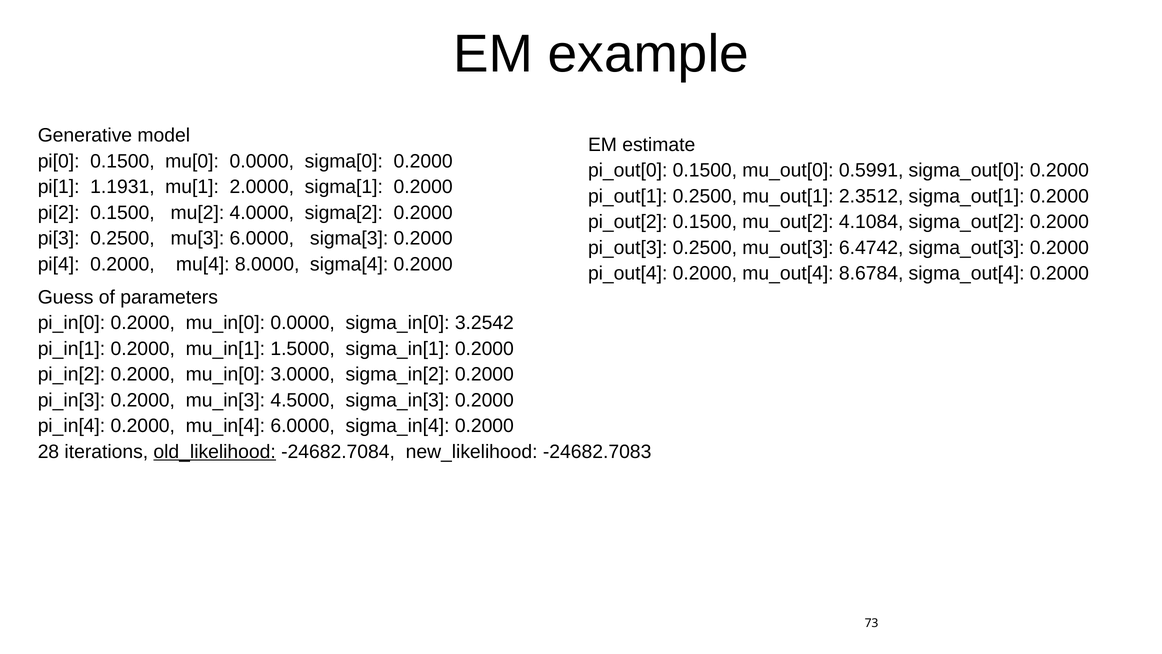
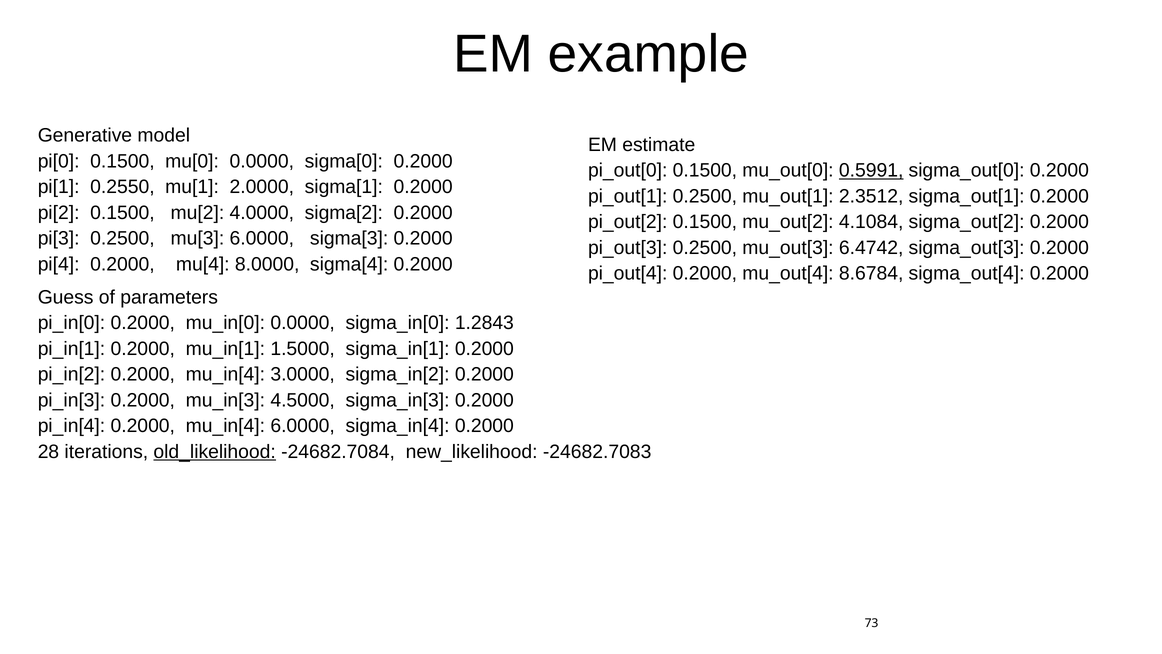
0.5991 underline: none -> present (871, 170)
1.1931: 1.1931 -> 0.2550 (122, 187)
3.2542: 3.2542 -> 1.2843 (484, 323)
pi_in[2 0.2000 mu_in[0: mu_in[0 -> mu_in[4 (225, 374)
